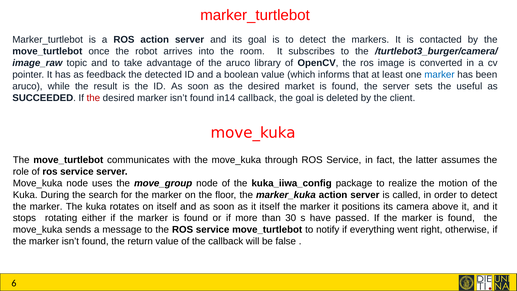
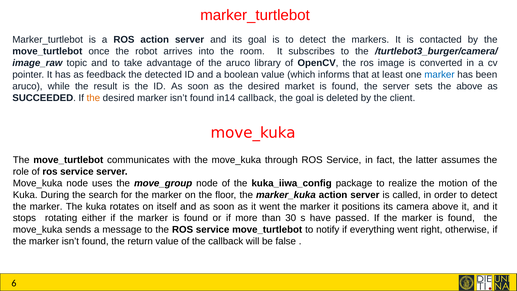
the useful: useful -> above (469, 86)
the colour: red -> orange (93, 98)
it itself: itself -> went (270, 206)
